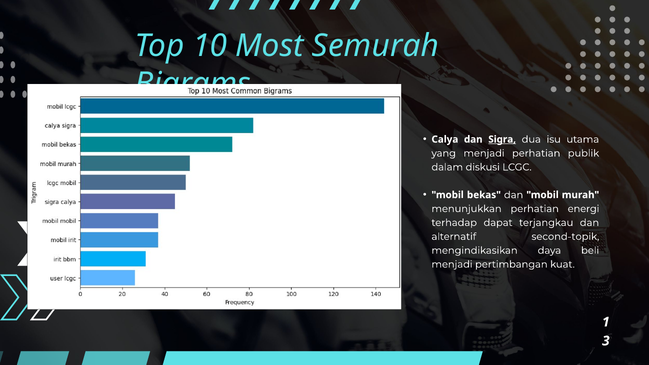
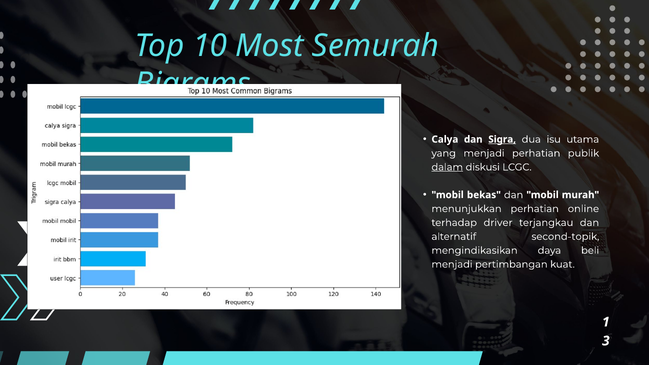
dalam underline: none -> present (447, 167)
energi: energi -> online (583, 209)
dapat: dapat -> driver (498, 223)
